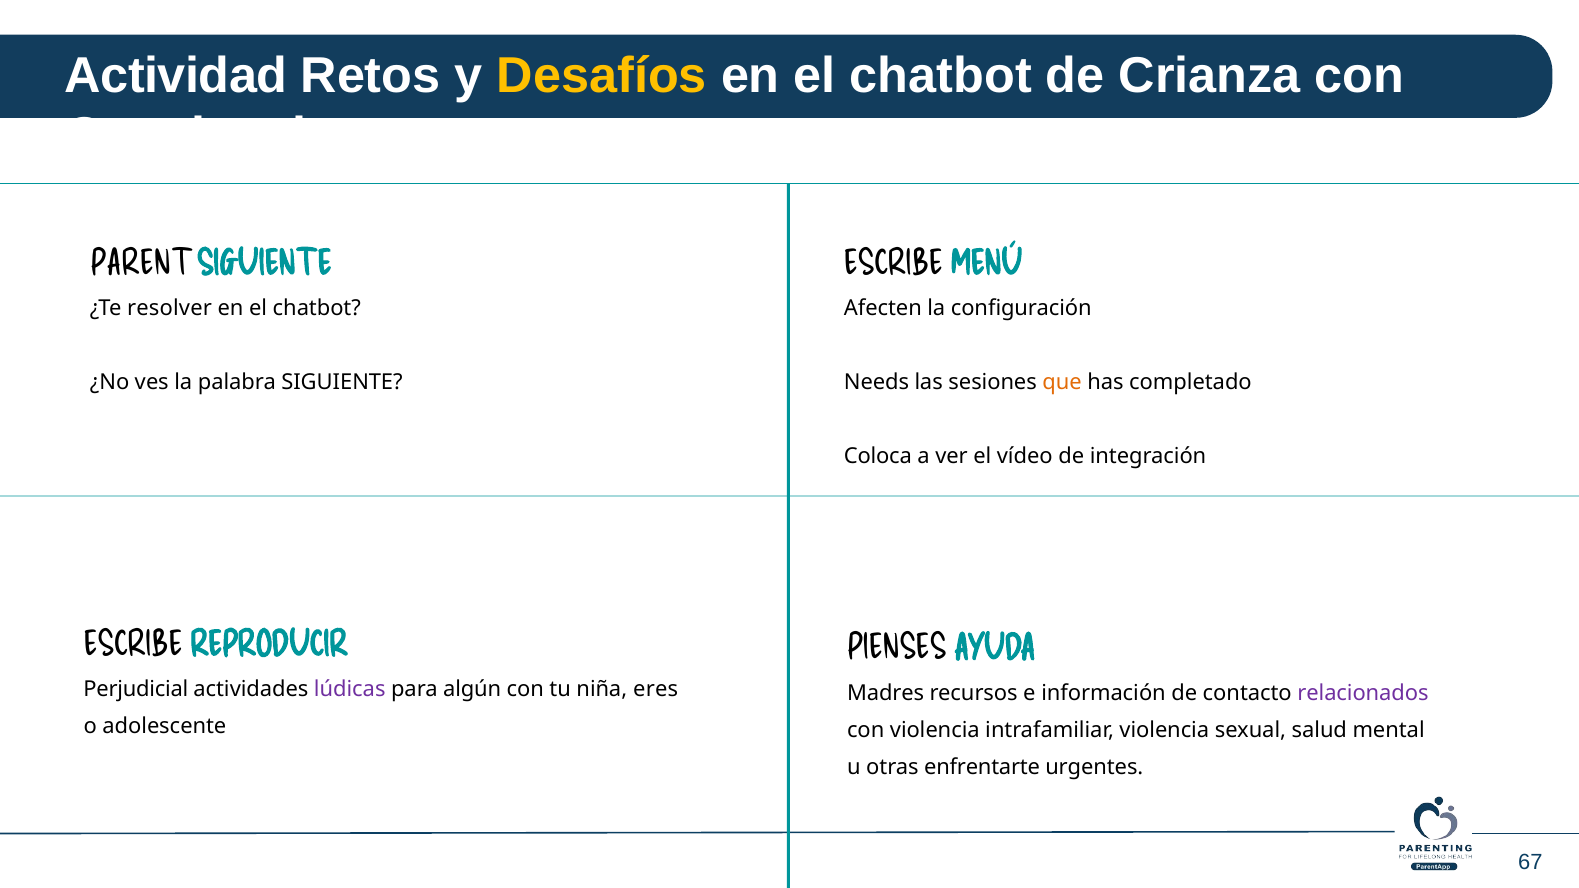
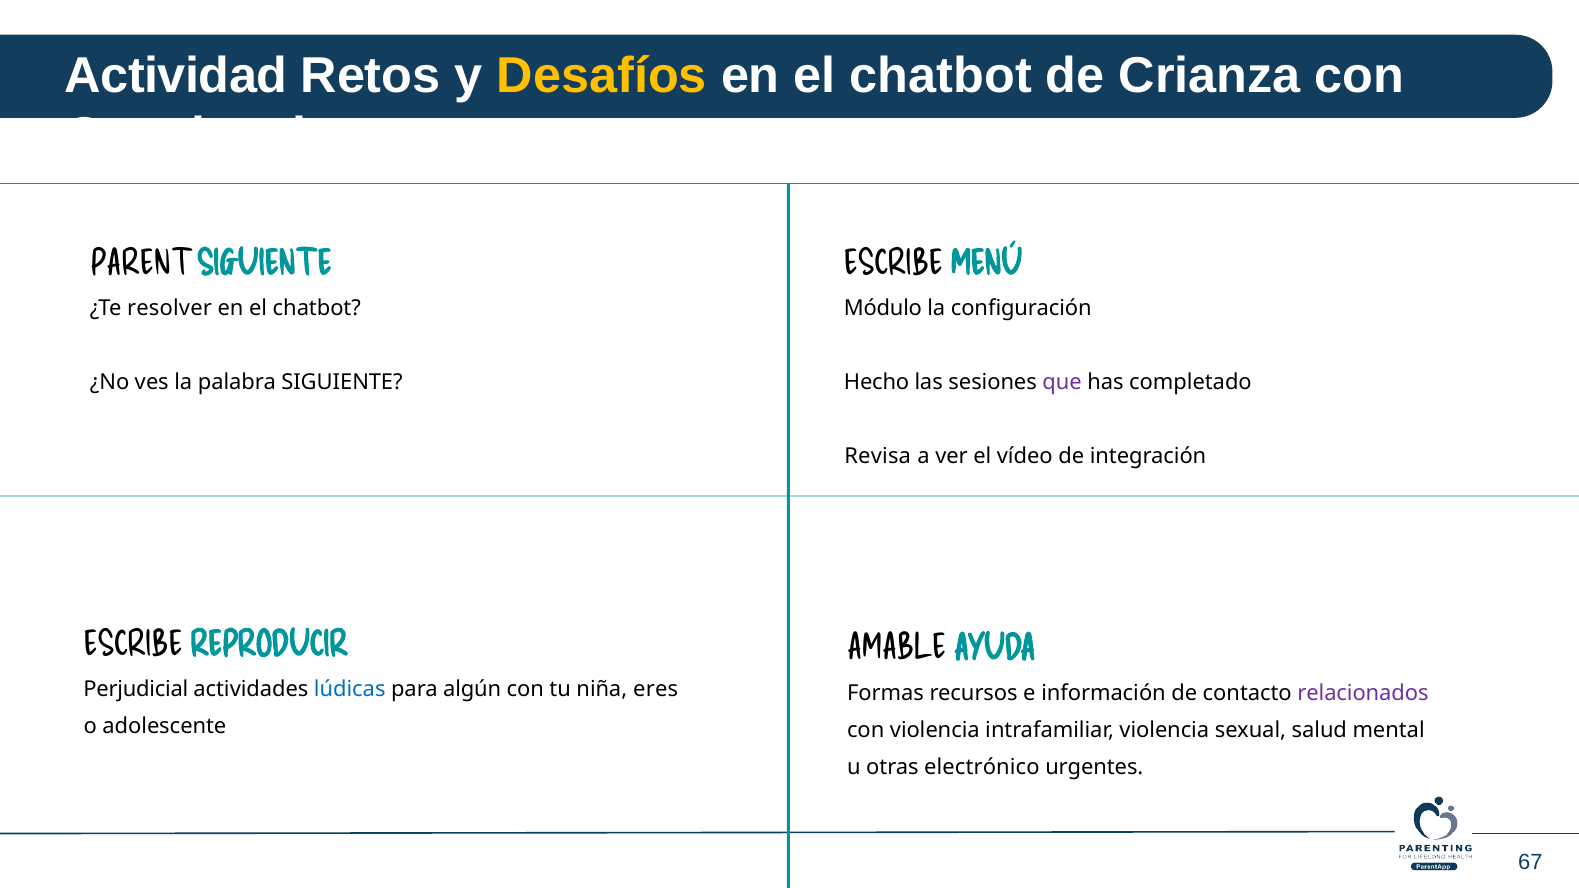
Afecten: Afecten -> Módulo (883, 308)
Needs: Needs -> Hecho (877, 382)
que colour: orange -> purple (1062, 382)
Coloca: Coloca -> Revisa (878, 456)
PIENSES: PIENSES -> AMABLE (897, 649)
lúdicas colour: purple -> blue (350, 690)
Madres: Madres -> Formas (886, 693)
enfrentarte: enfrentarte -> electrónico (982, 767)
